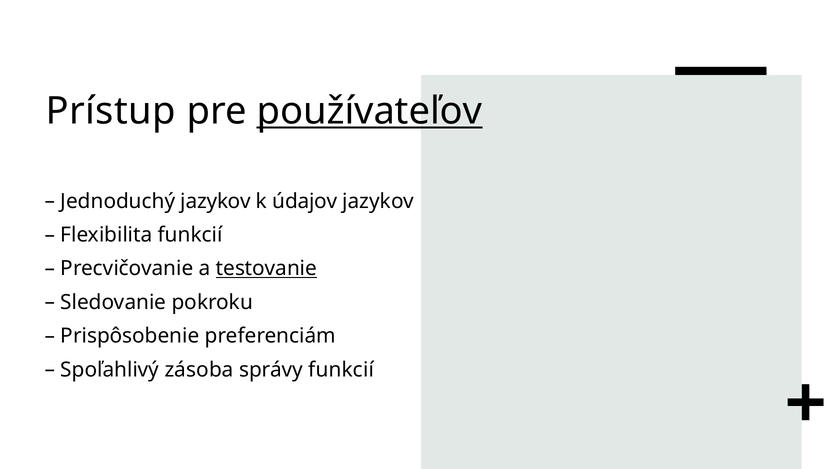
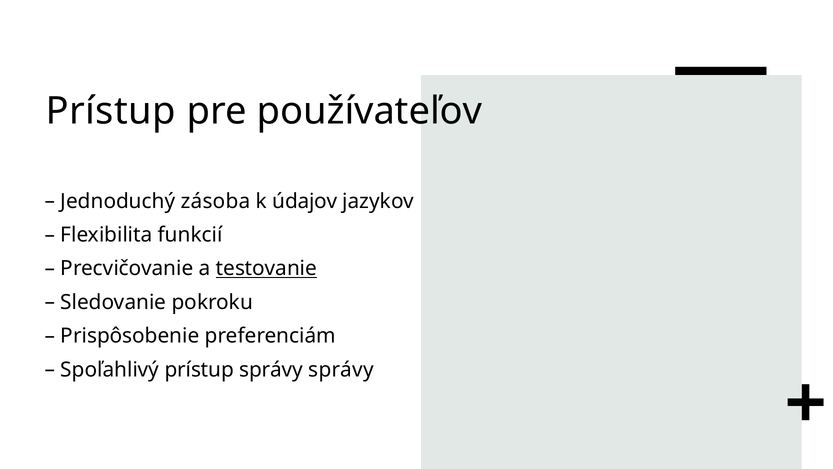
používateľov underline: present -> none (370, 111)
Jednoduchý jazykov: jazykov -> zásoba (215, 201)
Spoľahlivý zásoba: zásoba -> prístup (199, 369)
správy funkcií: funkcií -> správy (341, 369)
